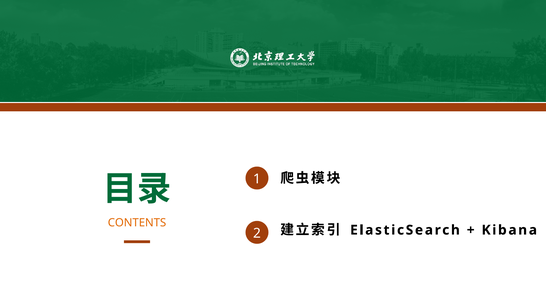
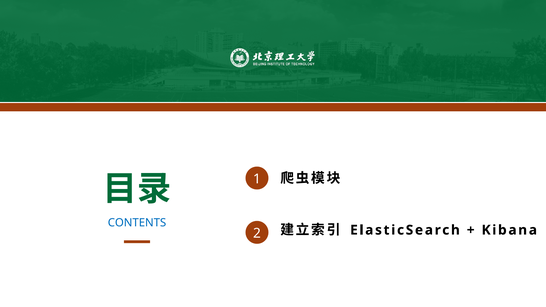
CONTENTS colour: orange -> blue (137, 223)
